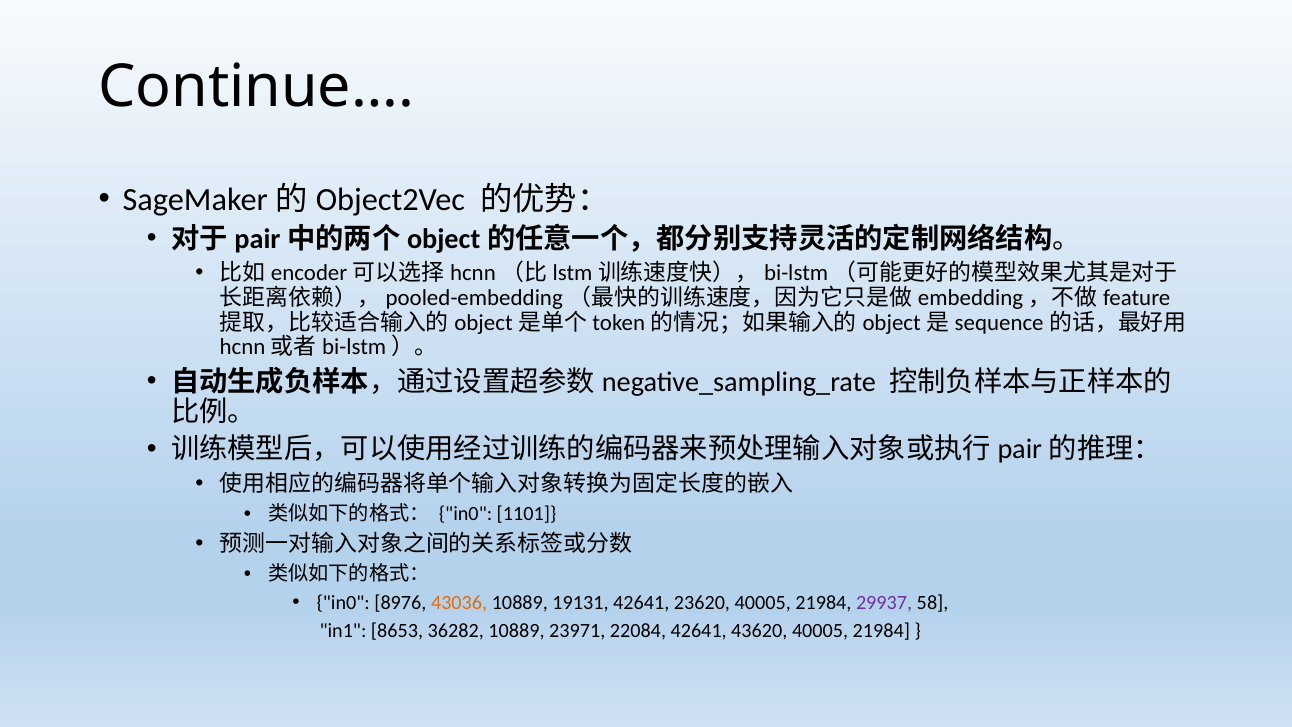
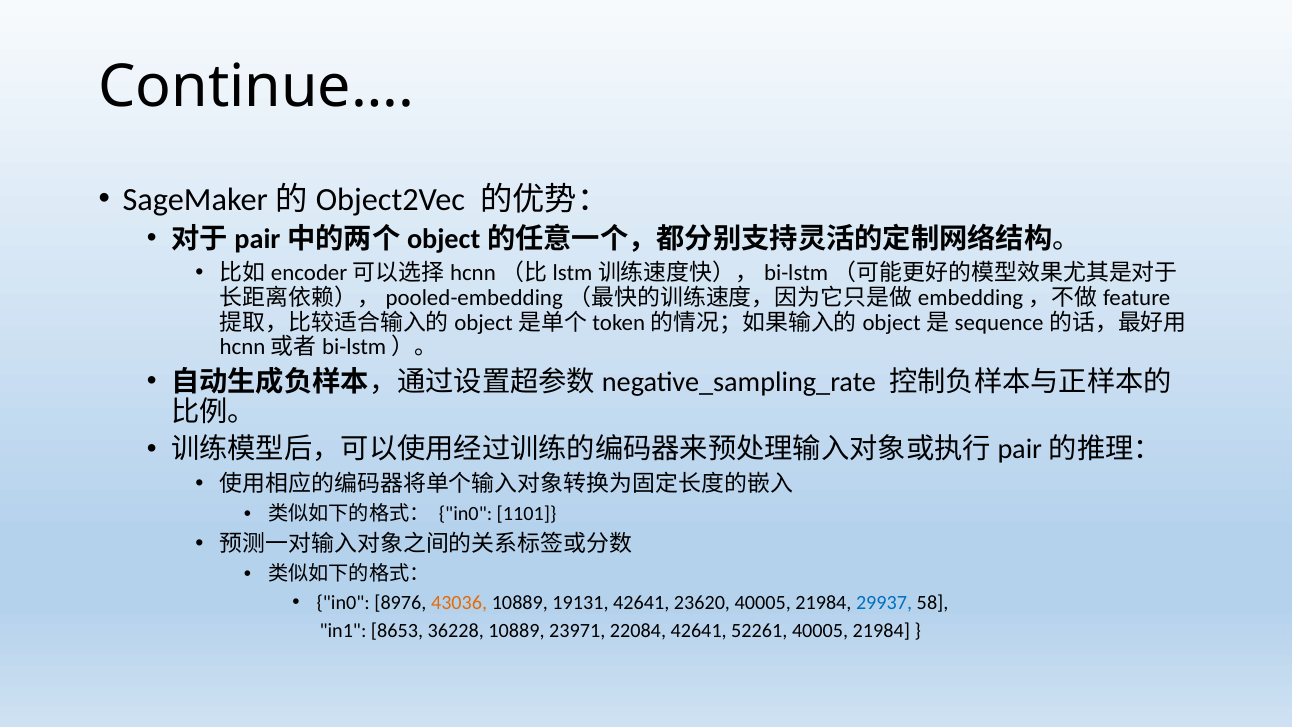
29937 colour: purple -> blue (884, 602)
36282: 36282 -> 36228 (456, 631)
43620: 43620 -> 52261 (759, 631)
